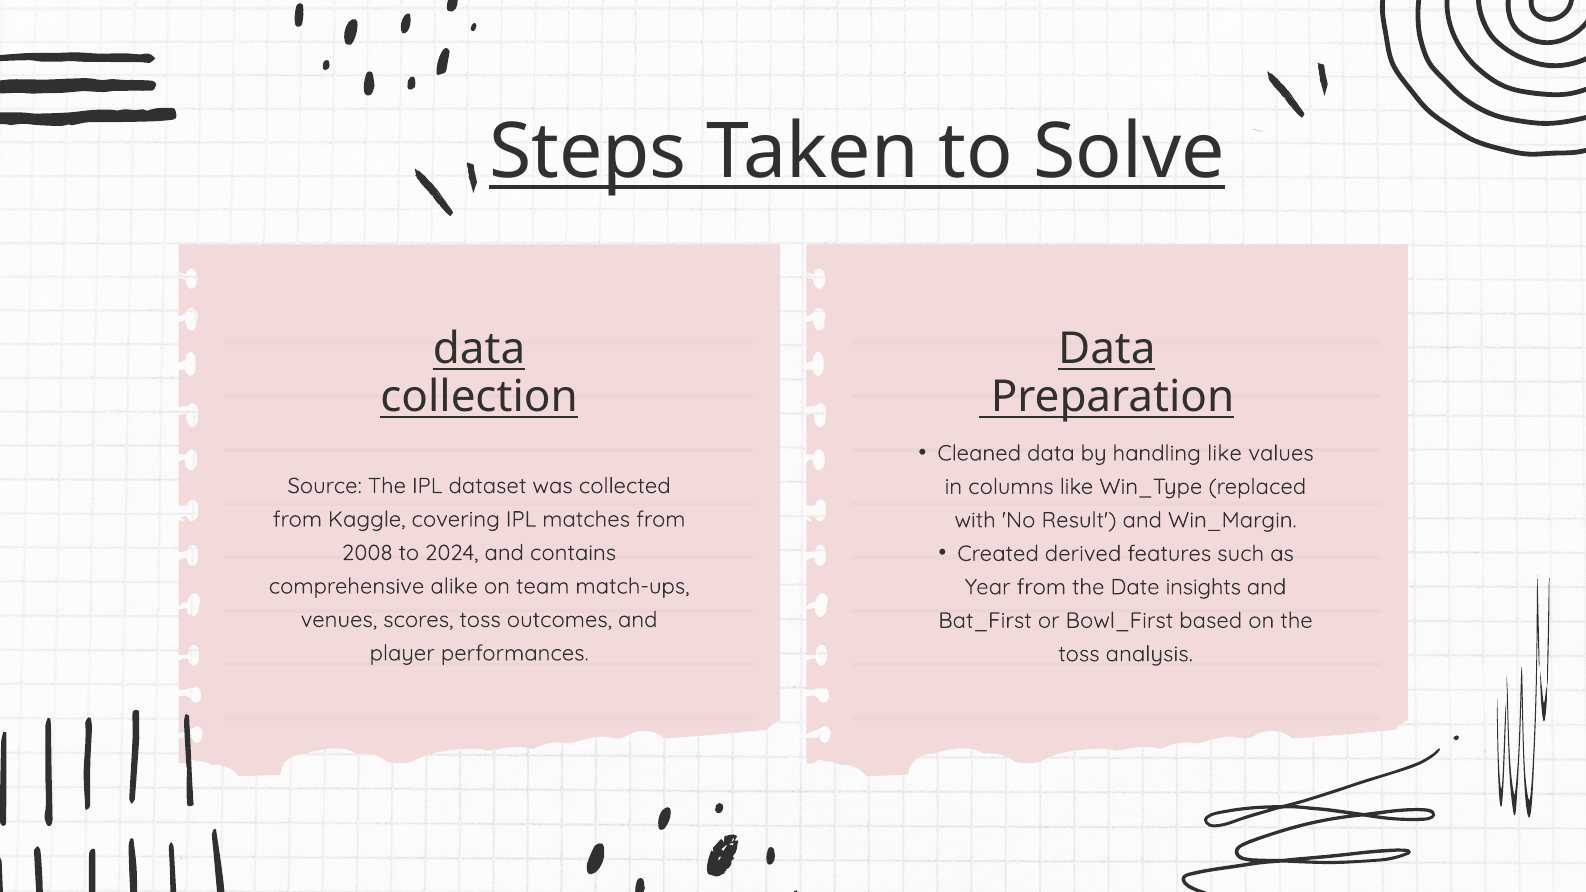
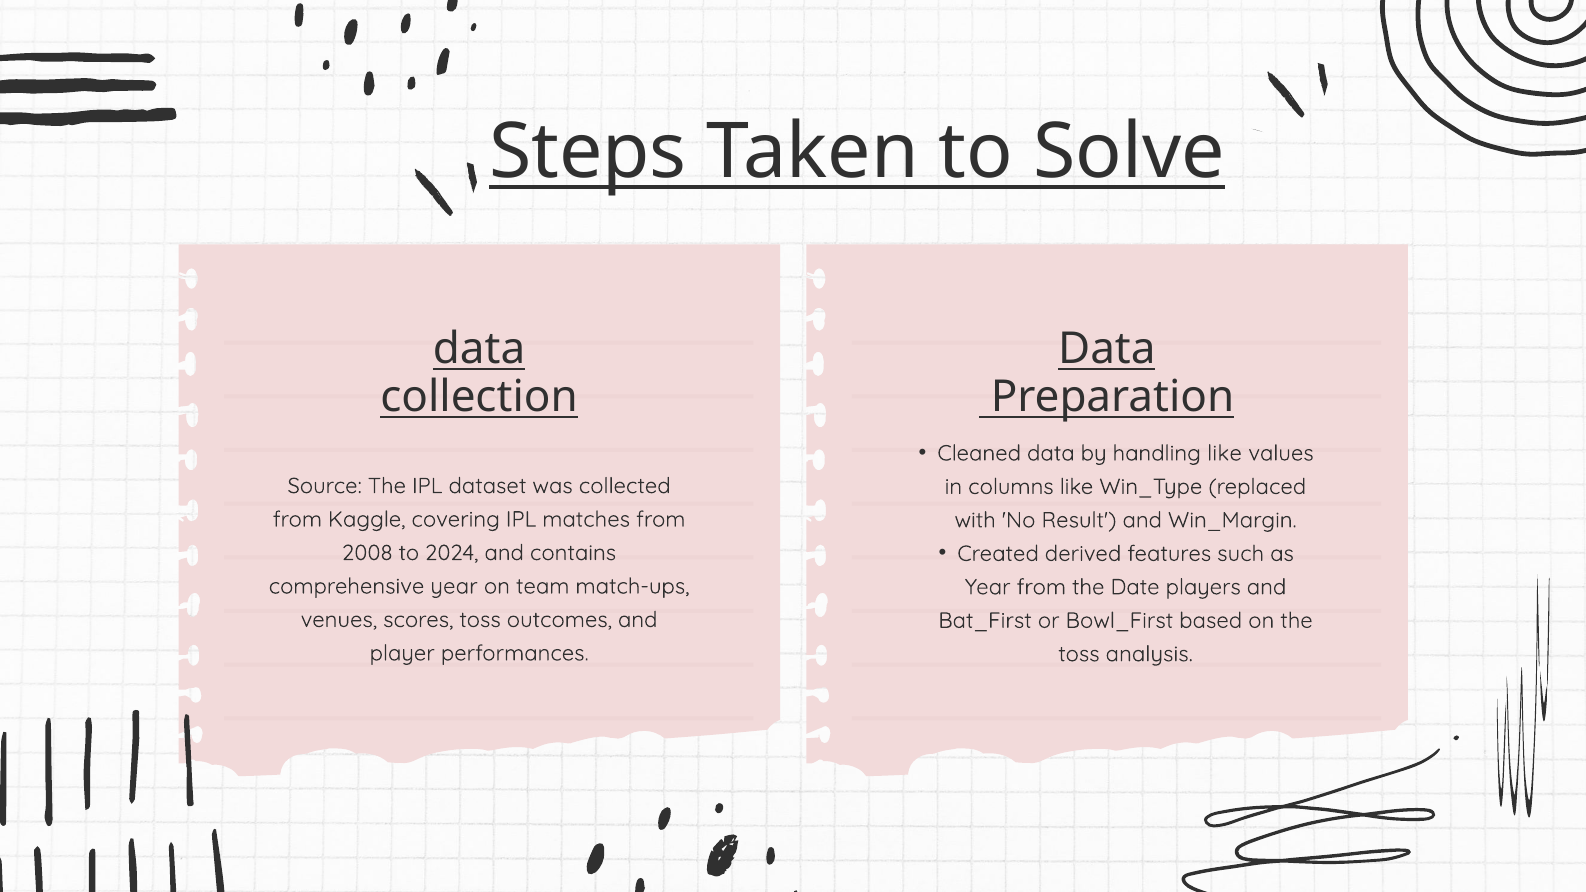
comprehensive alike: alike -> year (454, 586)
insights: insights -> players (1203, 587)
